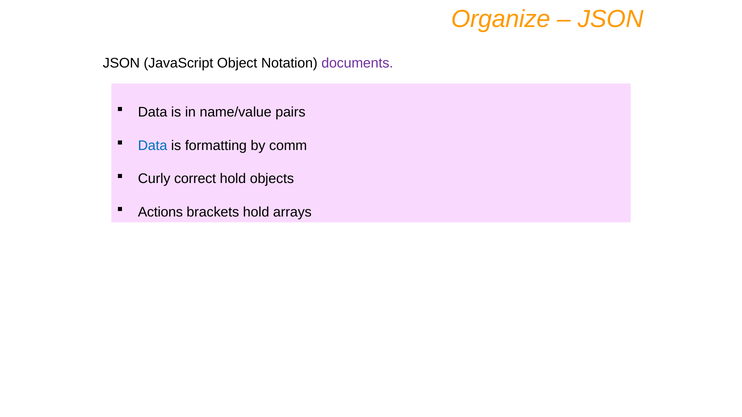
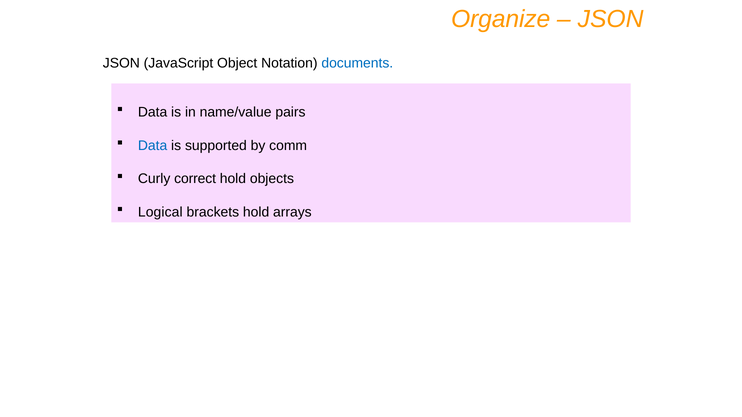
documents colour: purple -> blue (357, 63)
formatting: formatting -> supported (216, 146)
Actions: Actions -> Logical (160, 212)
